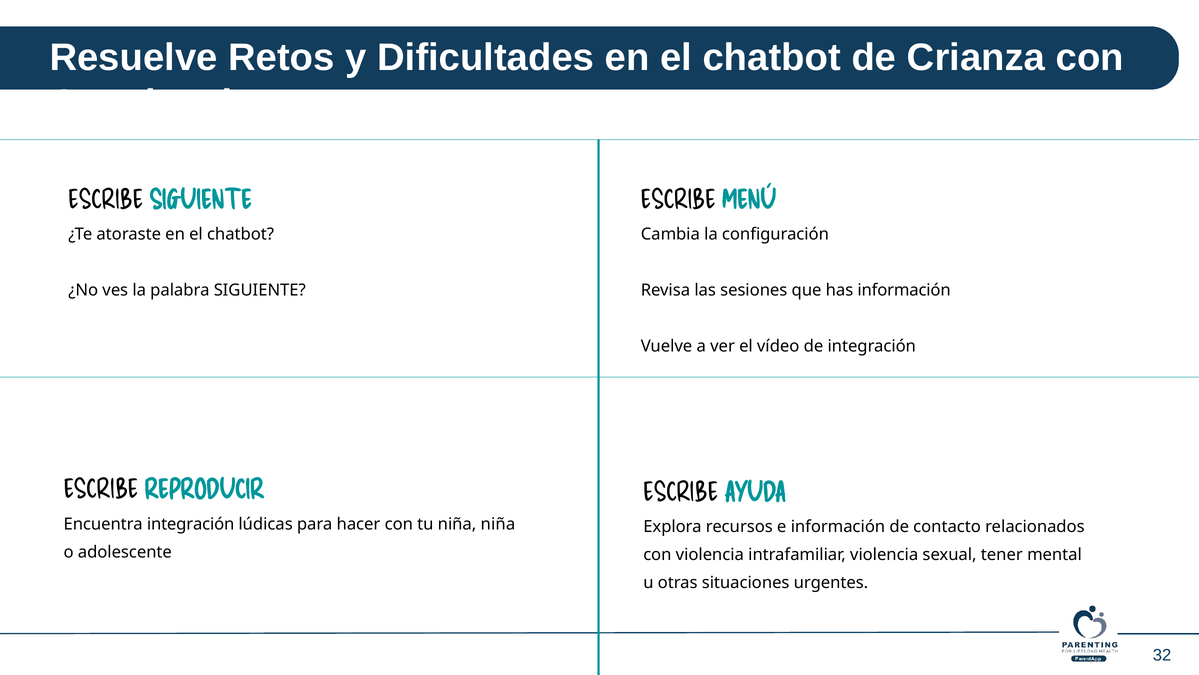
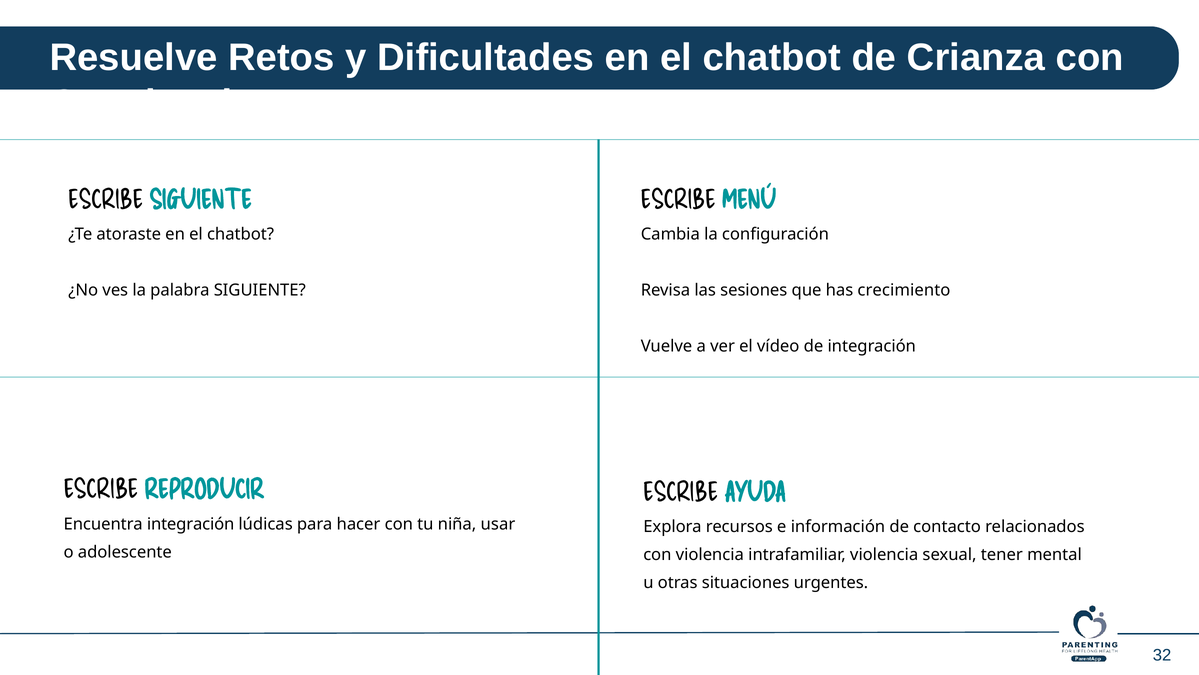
has información: información -> crecimiento (904, 290)
niña niña: niña -> usar (498, 524)
